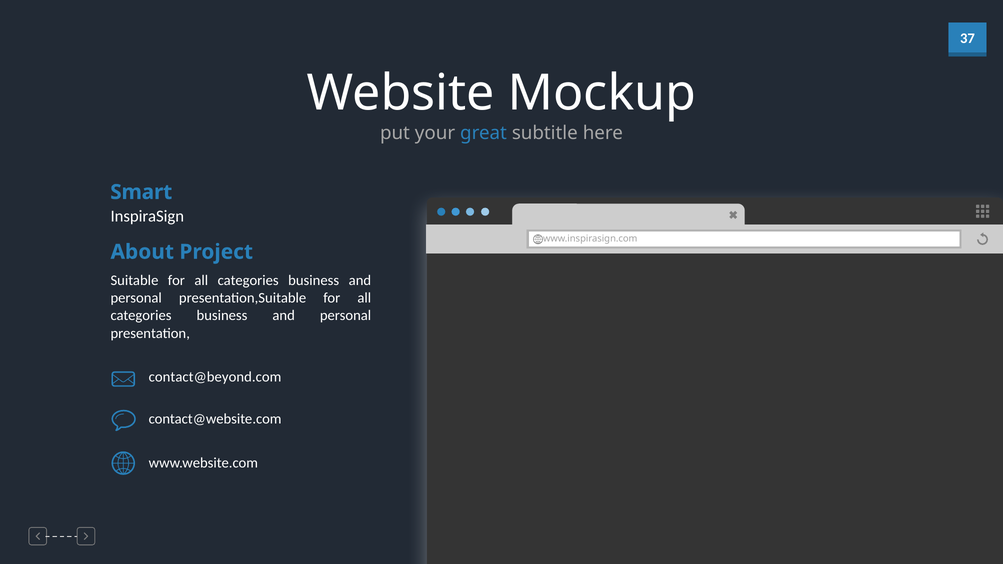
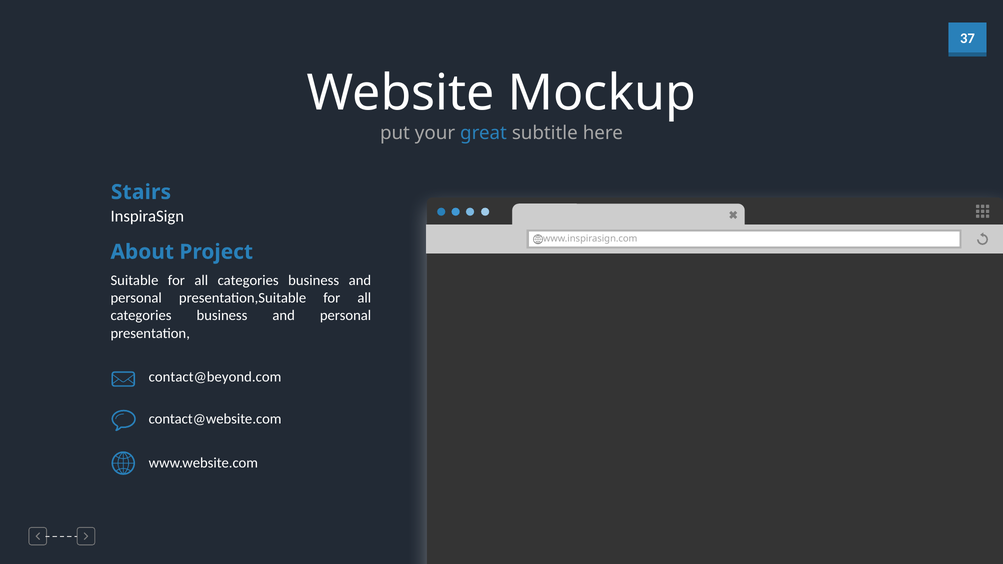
Smart: Smart -> Stairs (141, 192)
